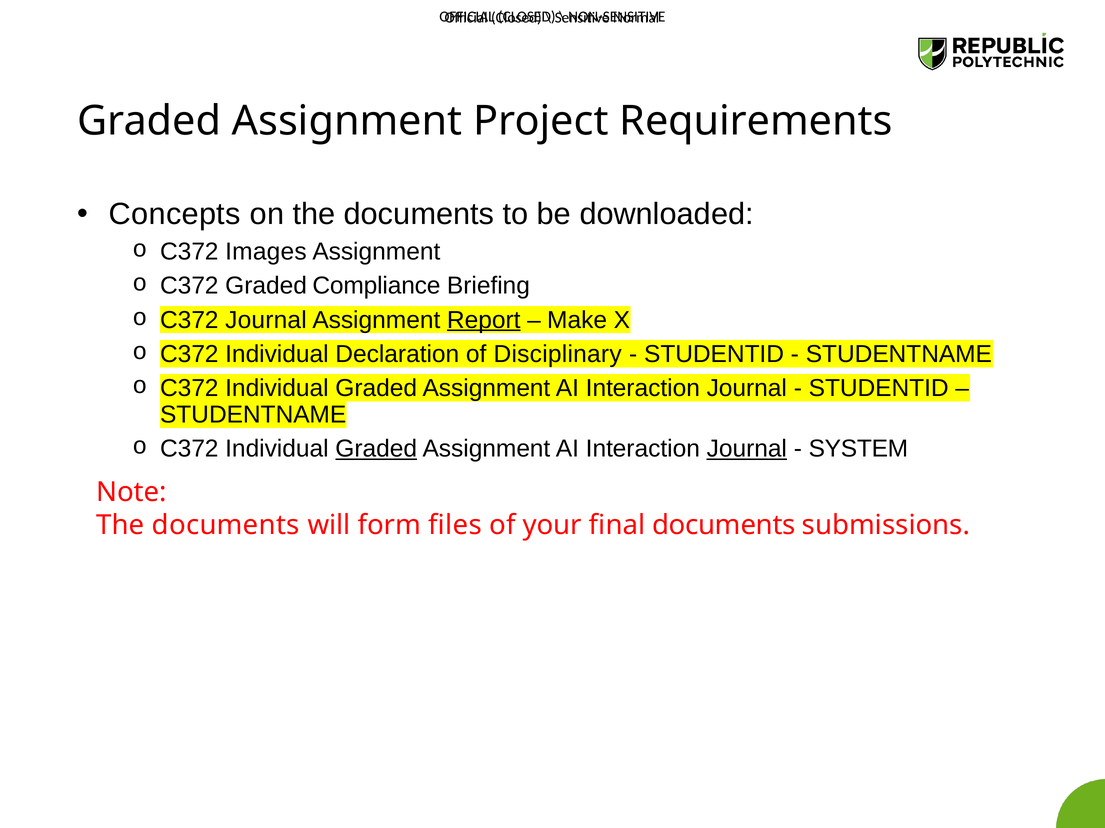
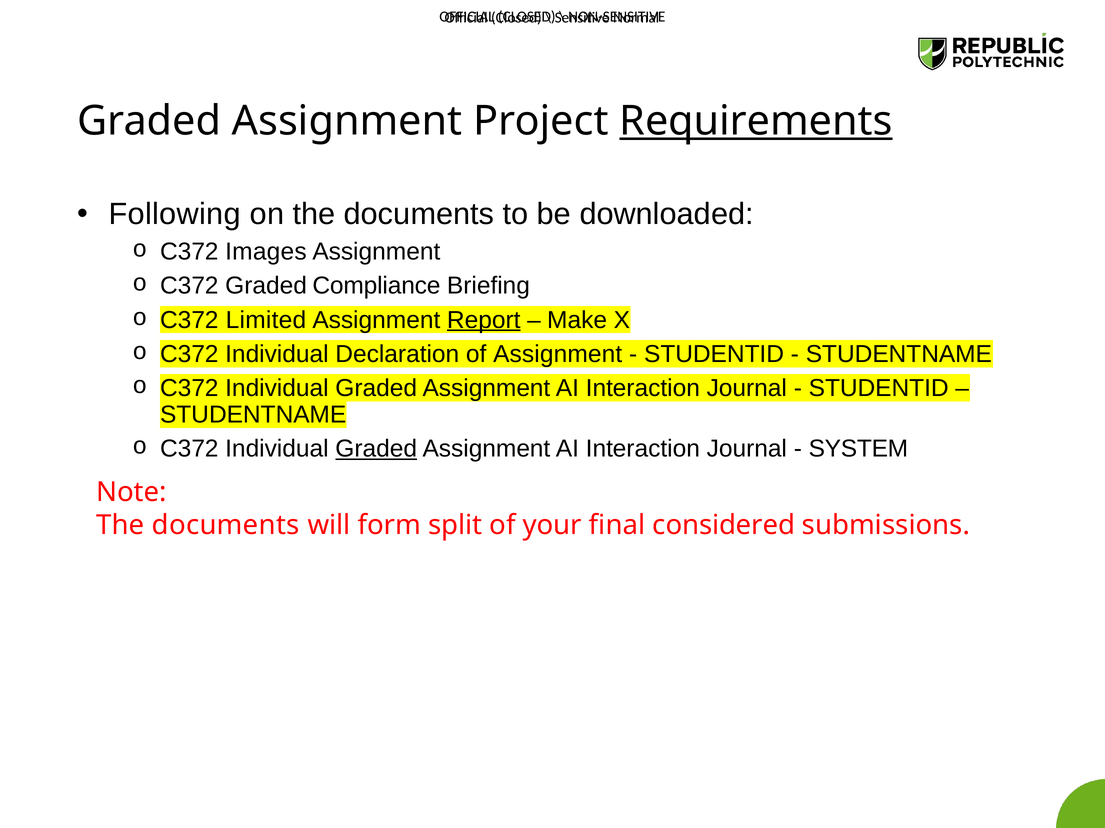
Requirements underline: none -> present (756, 121)
Concepts: Concepts -> Following (175, 214)
C372 Journal: Journal -> Limited (266, 320)
of Disciplinary: Disciplinary -> Assignment (558, 354)
Journal underline: present -> none (747, 449)
files: files -> split (455, 526)
final documents: documents -> considered (724, 526)
